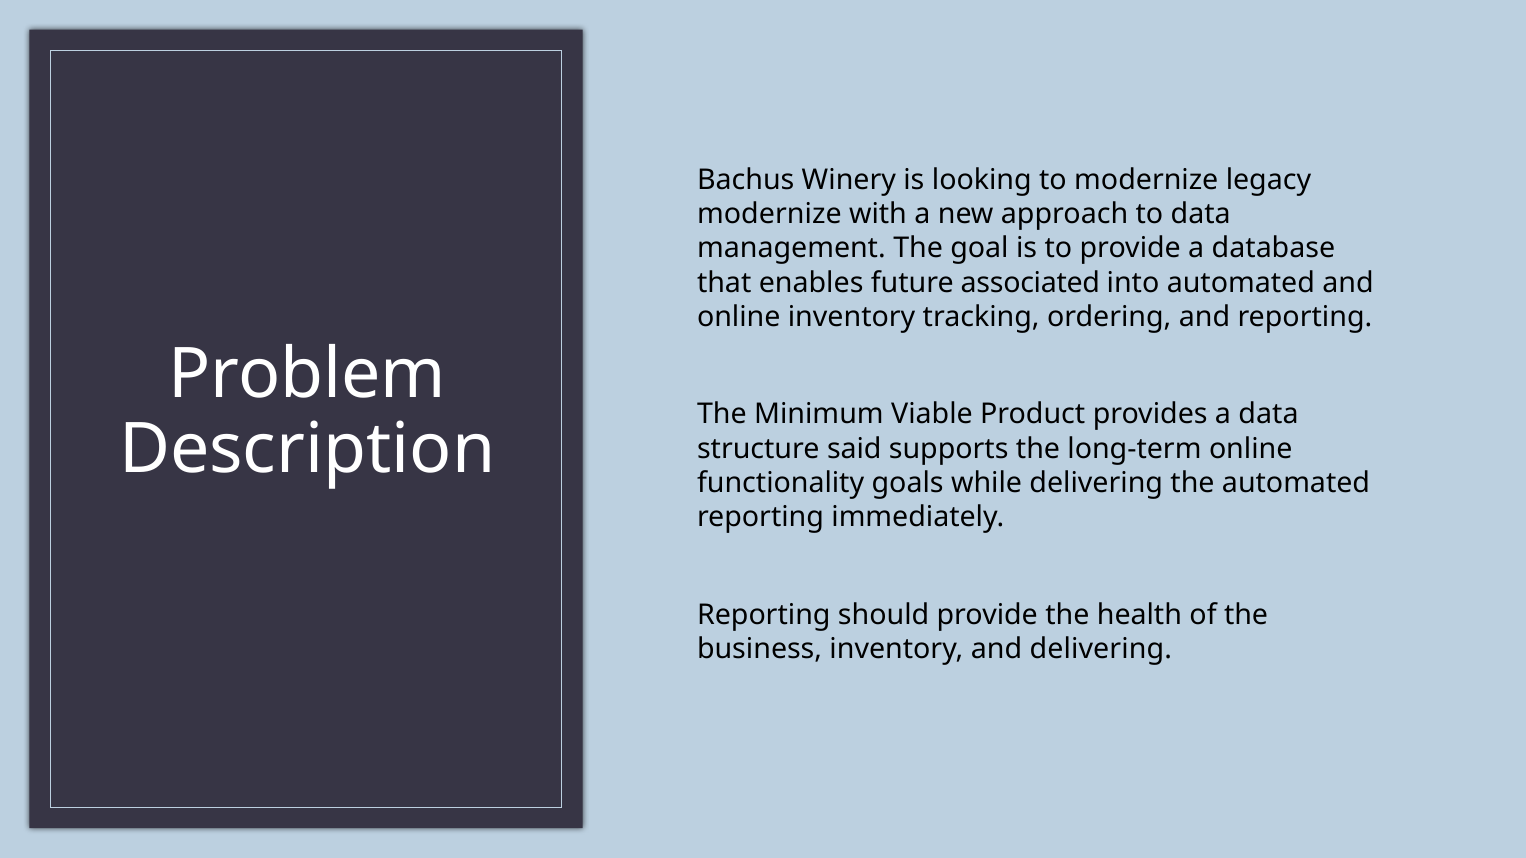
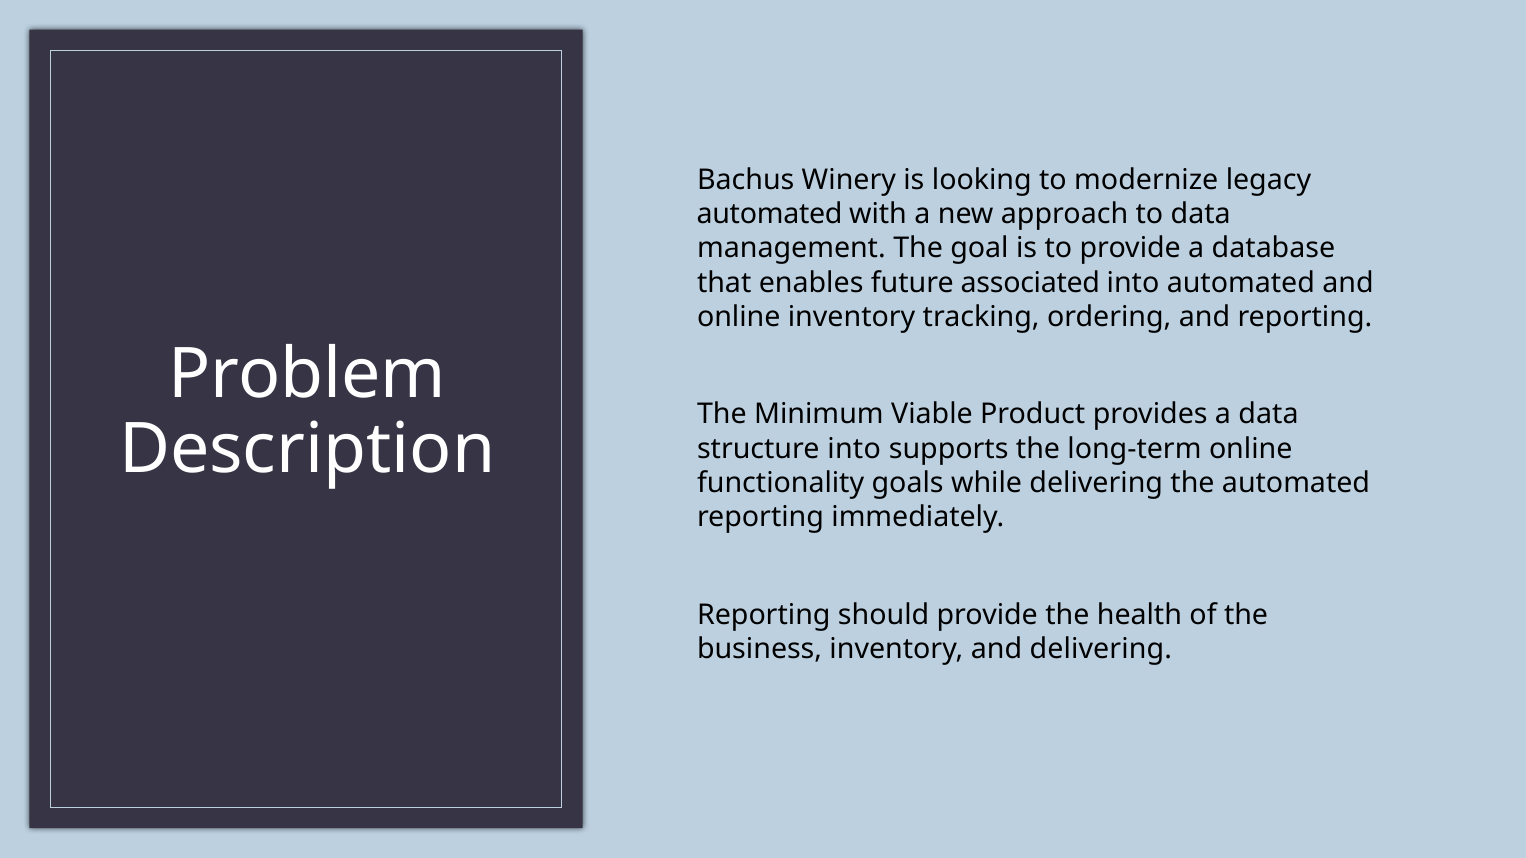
modernize: modernize -> automated (770, 214)
structure said: said -> into (854, 449)
